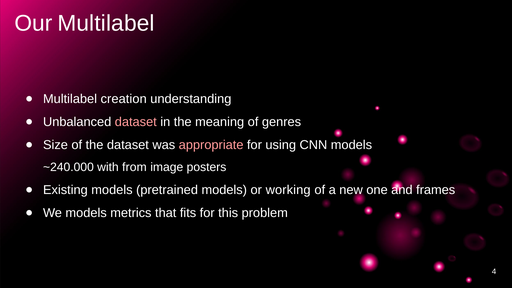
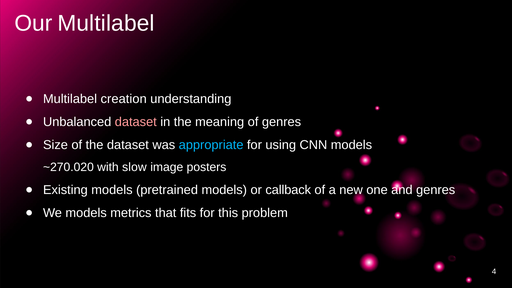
appropriate colour: pink -> light blue (211, 145)
~240.000: ~240.000 -> ~270.020 (68, 167)
from: from -> slow (134, 167)
working: working -> callback (288, 190)
and frames: frames -> genres (436, 190)
